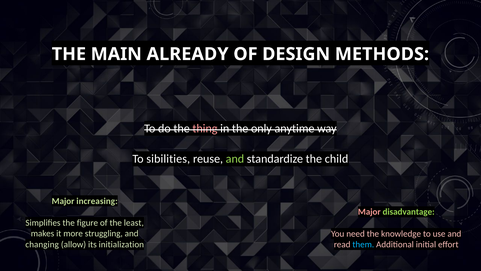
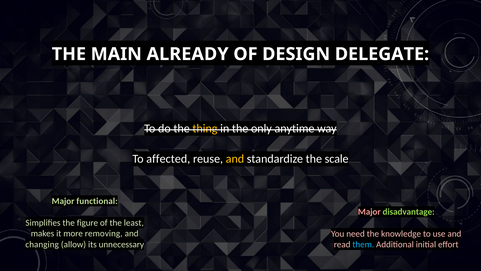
METHODS: METHODS -> DELEGATE (382, 54)
thing colour: pink -> yellow (205, 128)
sibilities: sibilities -> affected (168, 159)
and colour: light green -> yellow (235, 159)
child: child -> scale (337, 159)
increasing: increasing -> functional (97, 201)
struggling: struggling -> removing (104, 233)
initialization: initialization -> unnecessary (121, 244)
